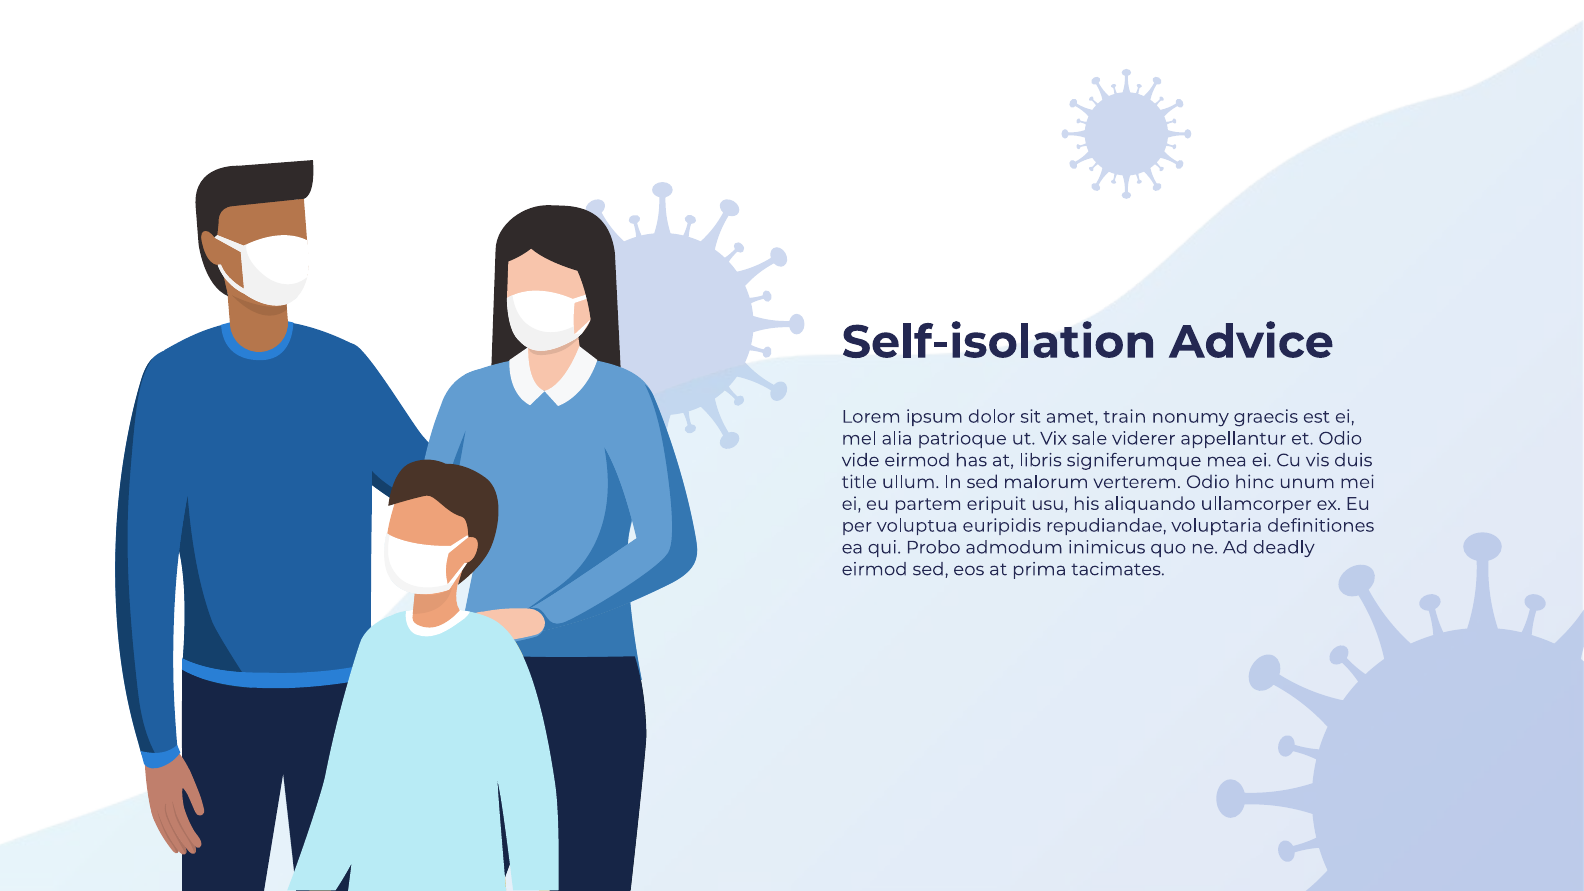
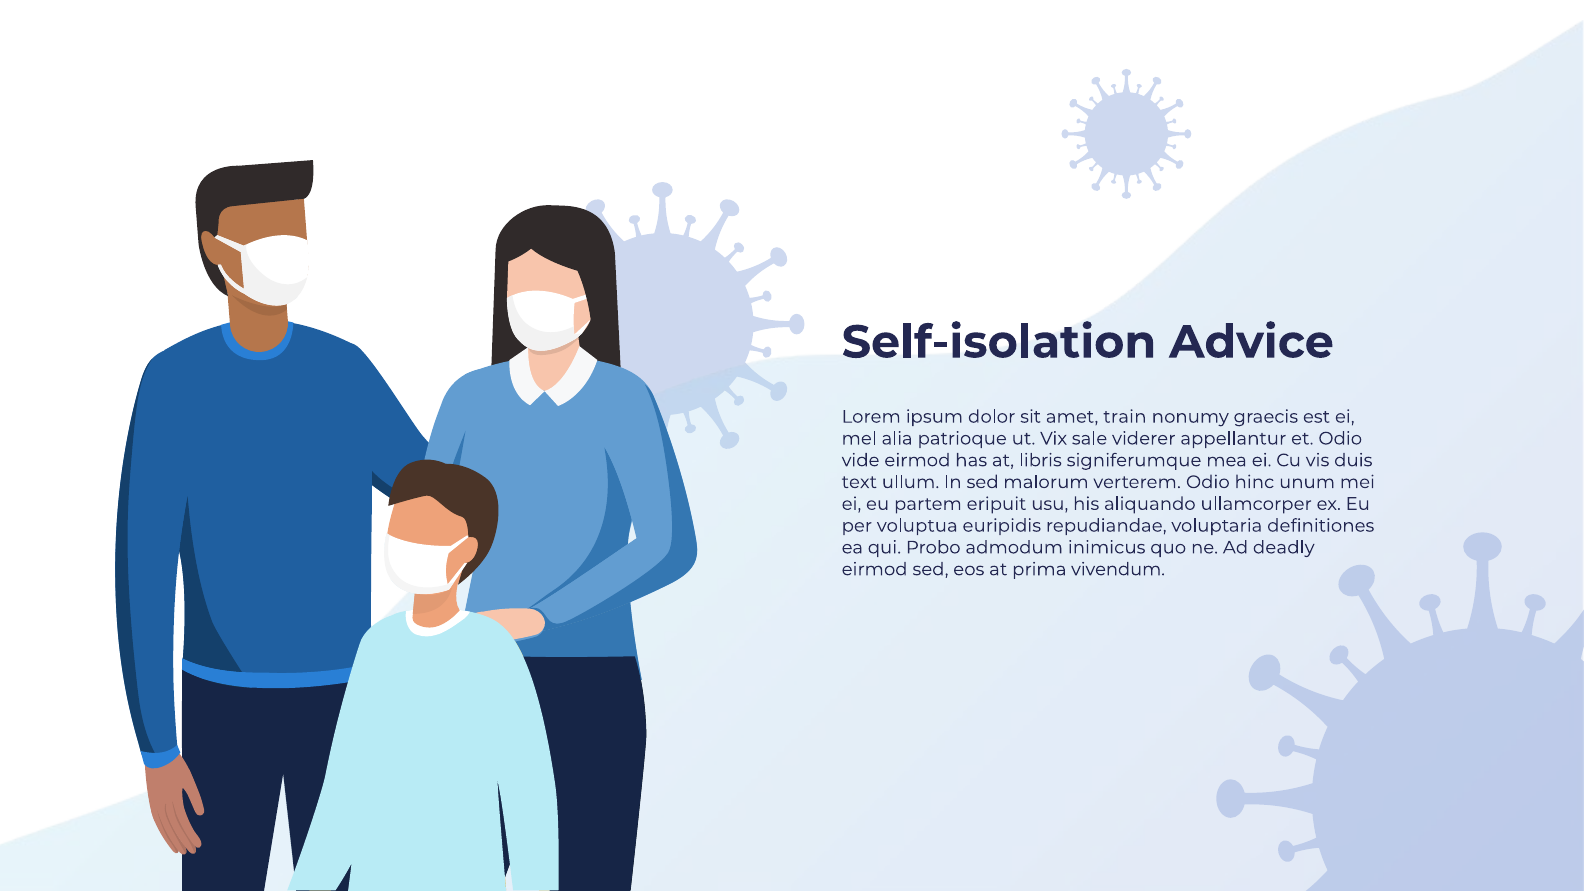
title: title -> text (859, 482)
tacimates: tacimates -> vivendum (1118, 569)
